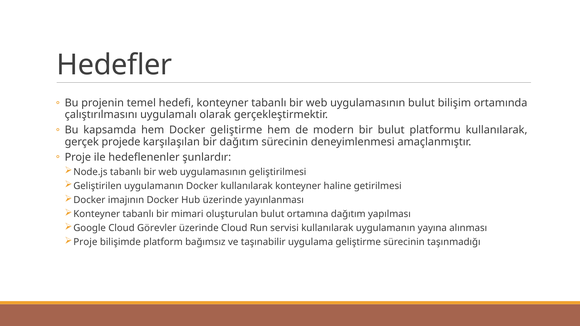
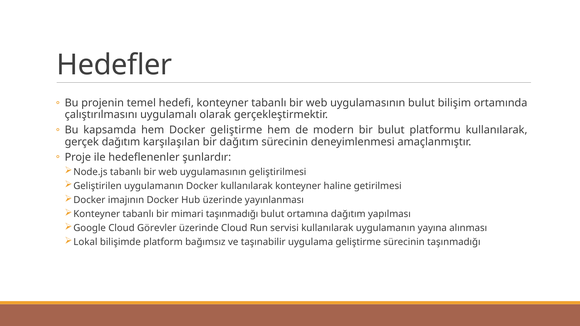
gerçek projede: projede -> dağıtım (121, 142)
mimari oluşturulan: oluşturulan -> taşınmadığı (232, 214)
Proje: Proje -> Lokal (85, 242)
